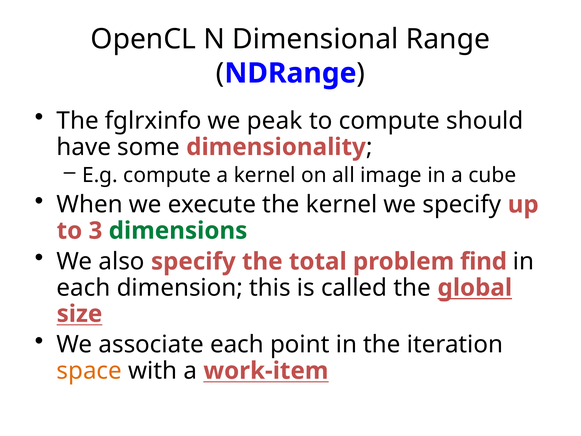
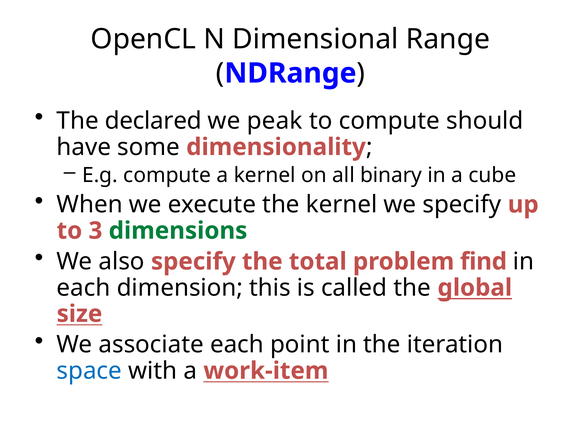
fglrxinfo: fglrxinfo -> declared (153, 121)
image: image -> binary (391, 175)
space colour: orange -> blue (89, 371)
